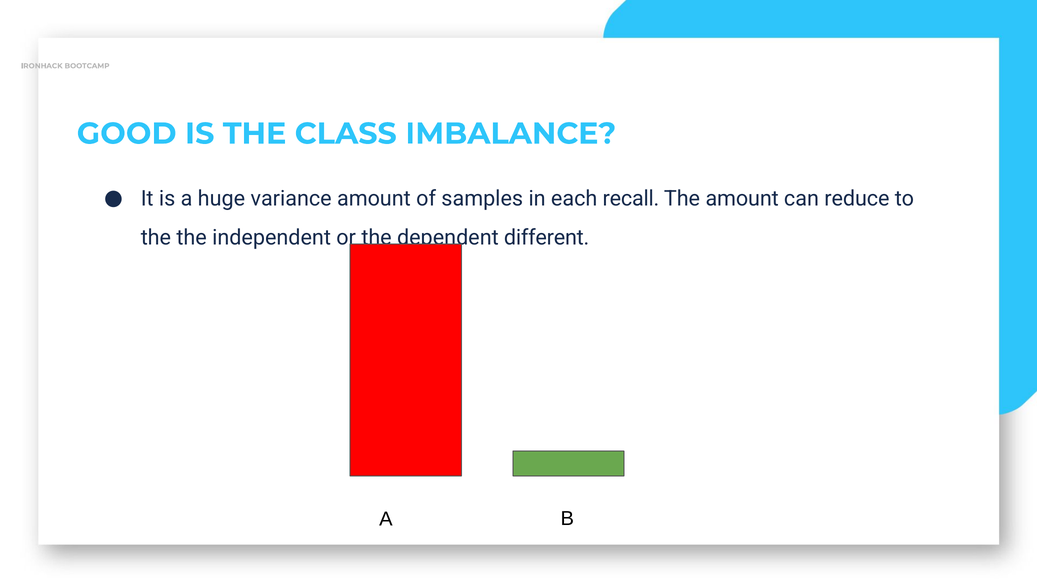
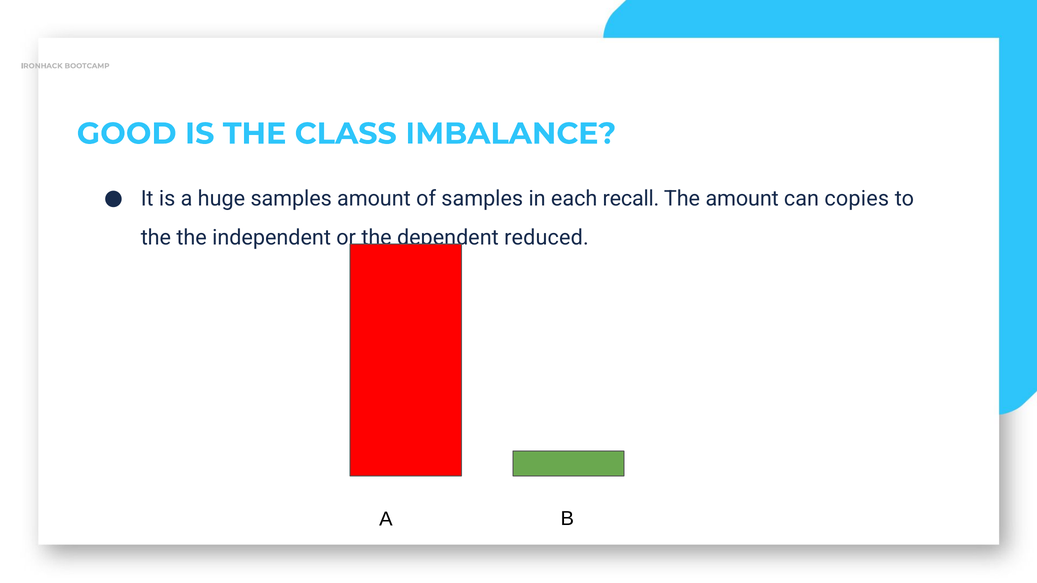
huge variance: variance -> samples (291, 199)
reduce: reduce -> copies (857, 199)
different: different -> reduced (546, 238)
